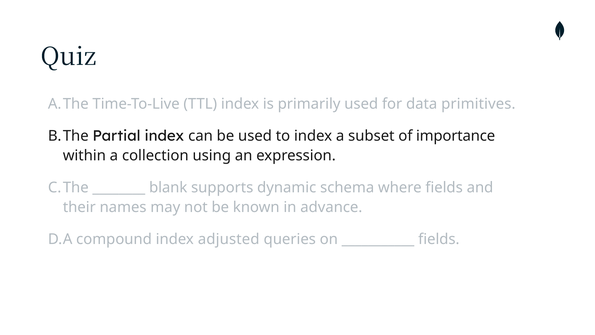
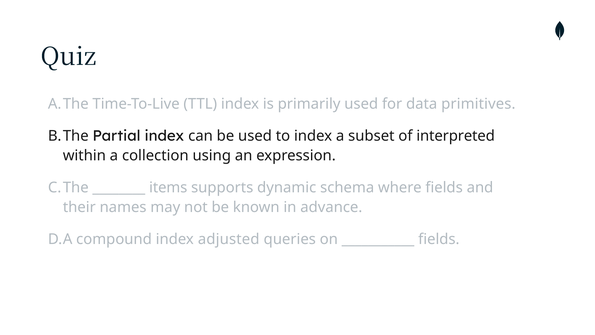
importance: importance -> interpreted (456, 136)
blank: blank -> items (168, 187)
